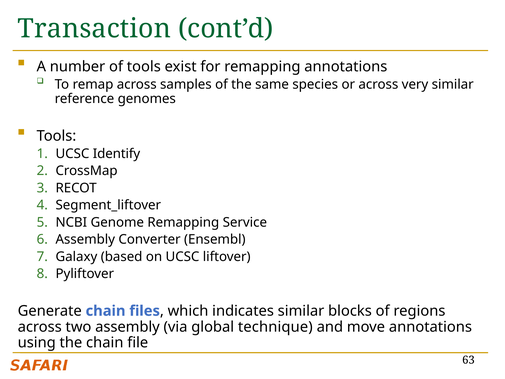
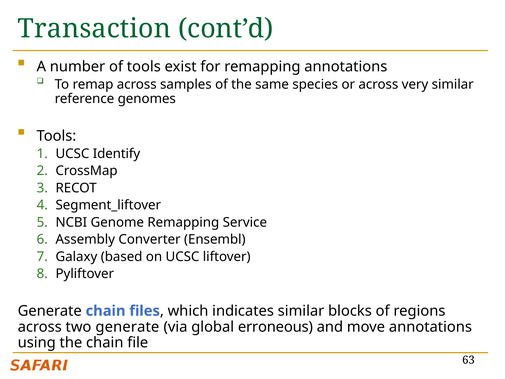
two assembly: assembly -> generate (127, 327)
technique: technique -> erroneous (275, 327)
